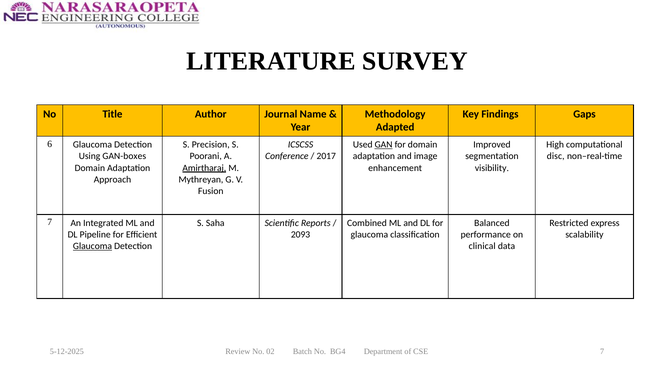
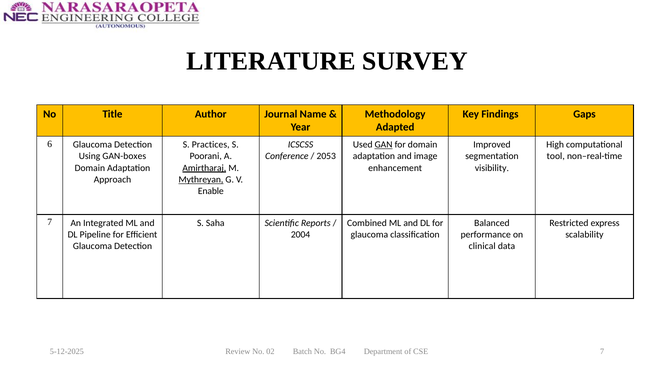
Precision: Precision -> Practices (211, 145)
2017: 2017 -> 2053 (326, 156)
disc: disc -> tool (556, 156)
Mythreyan underline: none -> present (201, 179)
Fusion: Fusion -> Enable (211, 191)
2093: 2093 -> 2004 (301, 234)
Glaucoma underline: present -> none (92, 246)
